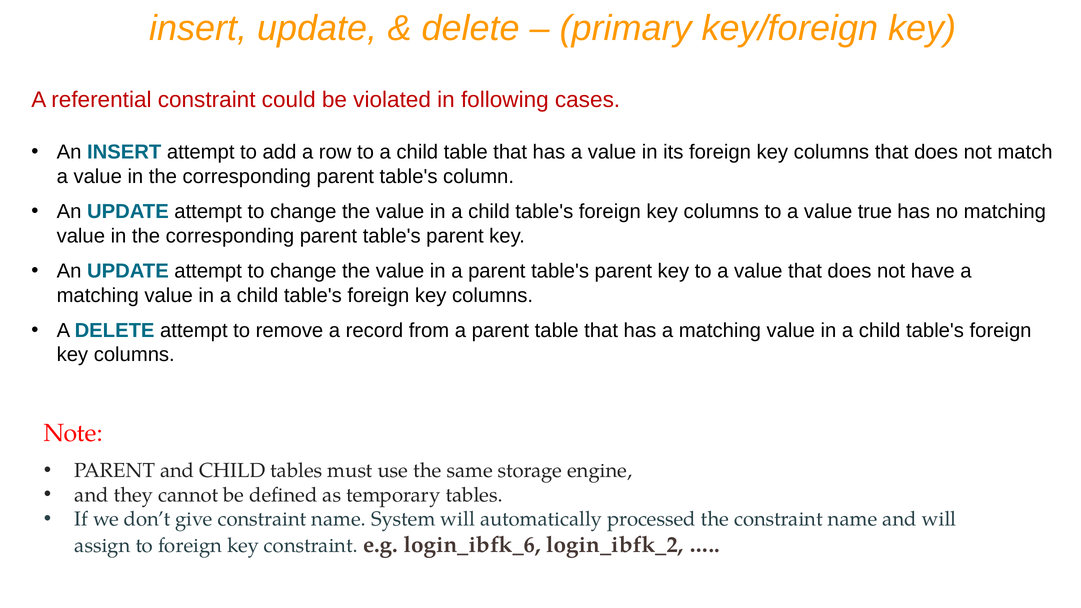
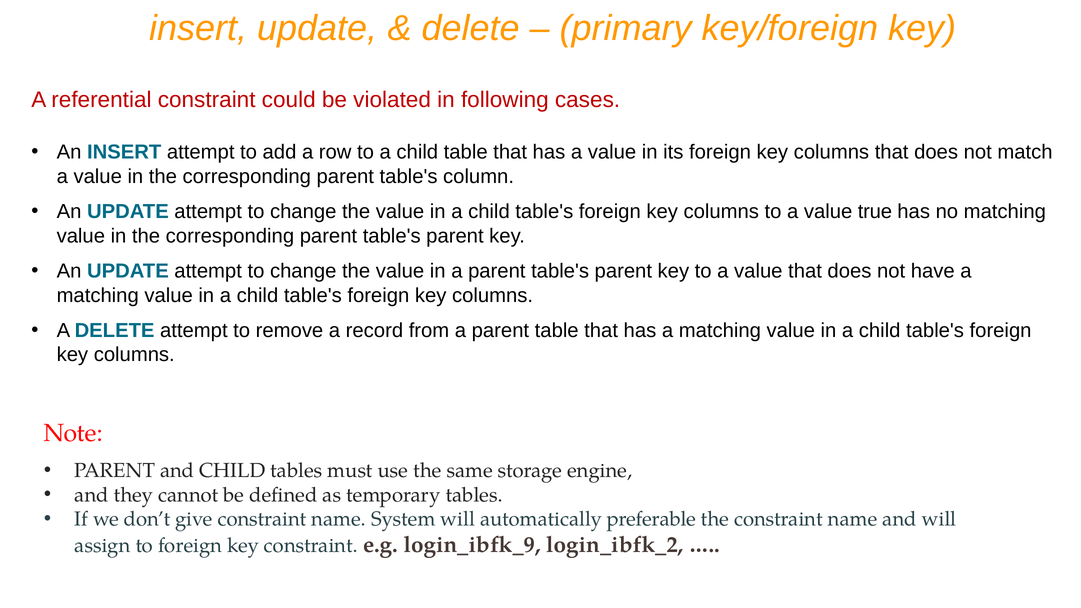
processed: processed -> preferable (651, 519)
login_ibfk_6: login_ibfk_6 -> login_ibfk_9 (472, 545)
